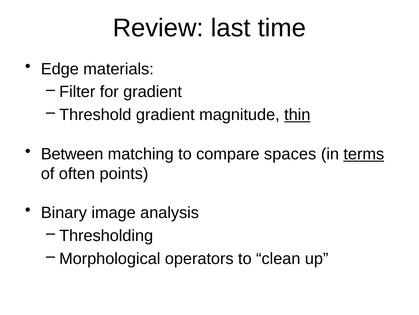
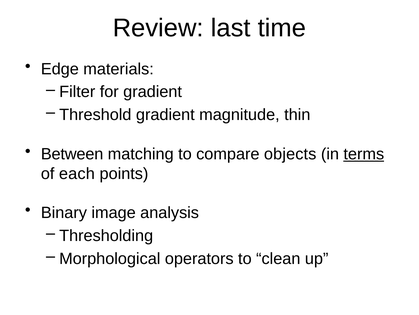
thin underline: present -> none (297, 115)
spaces: spaces -> objects (290, 154)
often: often -> each (77, 173)
